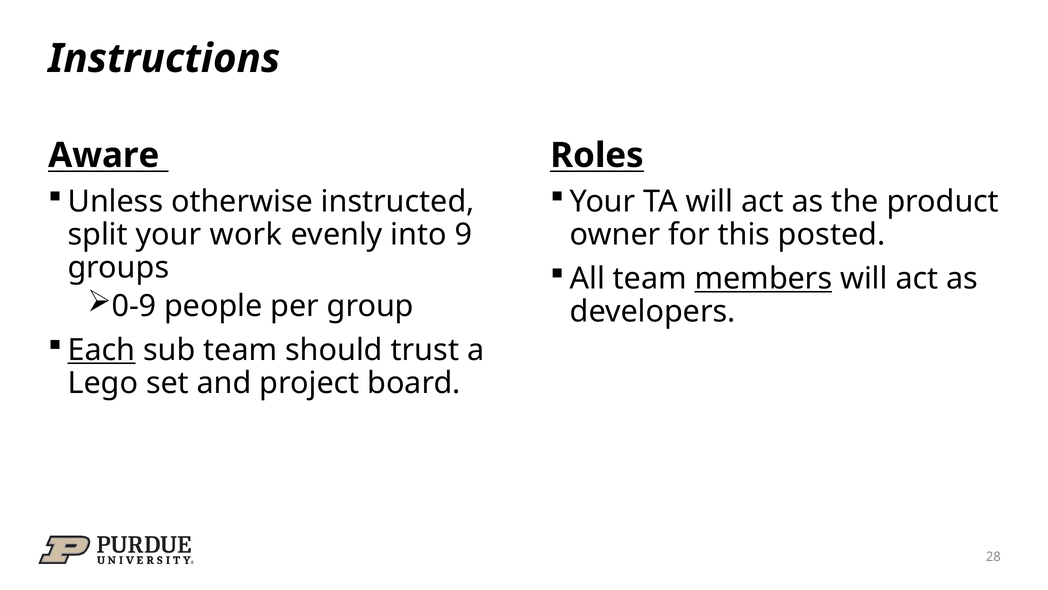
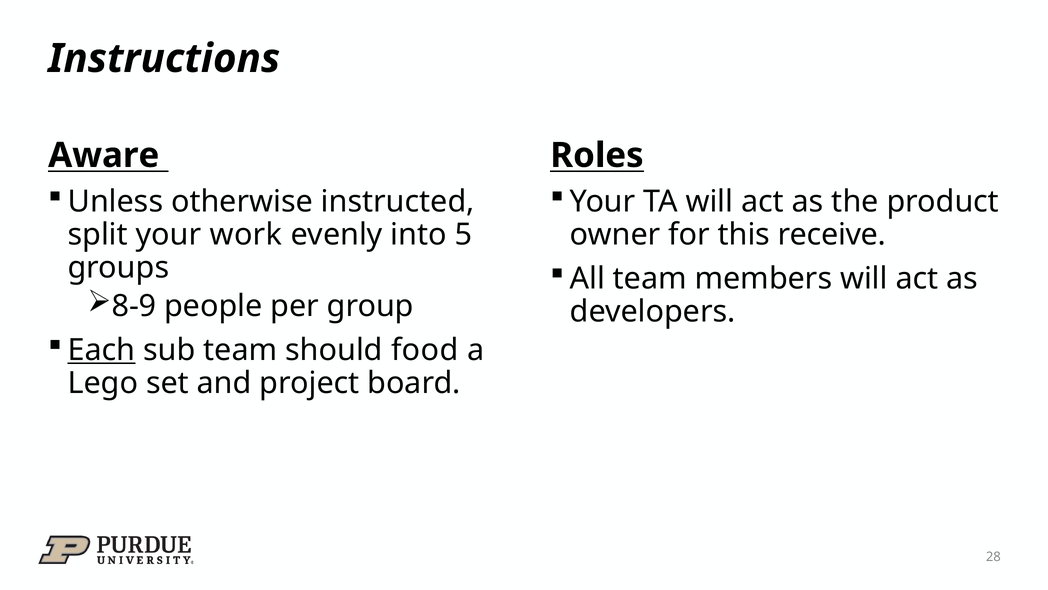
9: 9 -> 5 (463, 234)
posted: posted -> receive (832, 234)
members underline: present -> none (763, 278)
0-9: 0-9 -> 8-9 (134, 306)
trust: trust -> food (425, 350)
